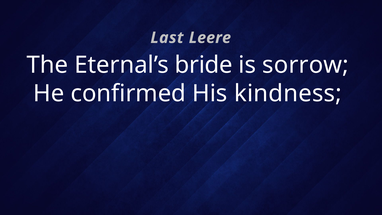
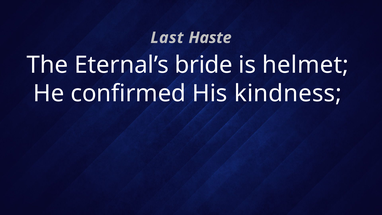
Leere: Leere -> Haste (210, 38)
sorrow: sorrow -> helmet (306, 65)
